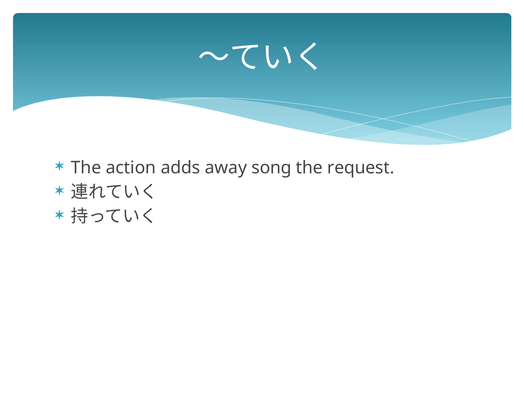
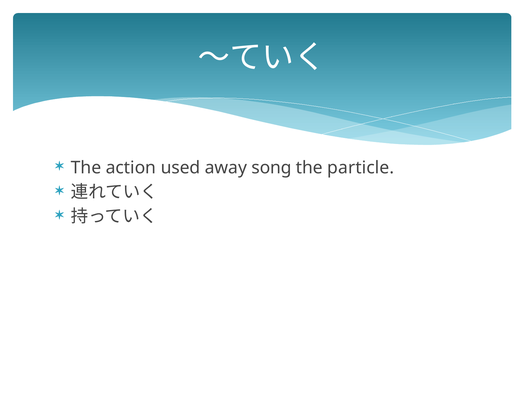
adds: adds -> used (180, 168)
request: request -> particle (361, 168)
